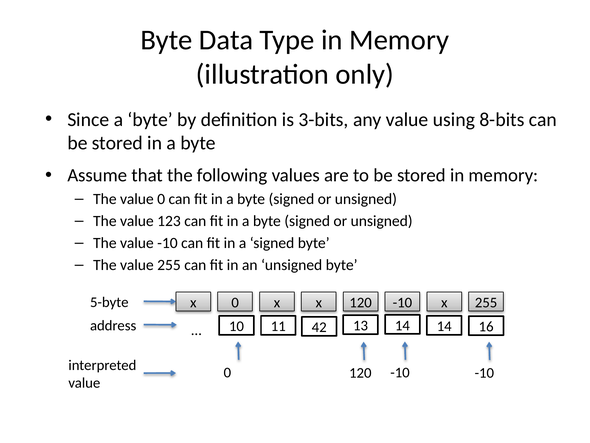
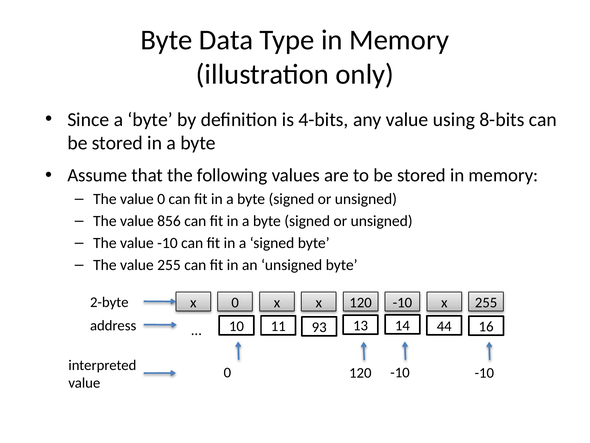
3-bits: 3-bits -> 4-bits (324, 119)
123: 123 -> 856 (169, 221)
5-byte: 5-byte -> 2-byte (109, 302)
14: 14 -> 44 (444, 326)
42: 42 -> 93 (319, 327)
